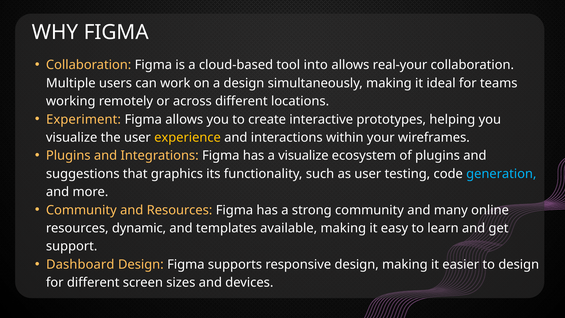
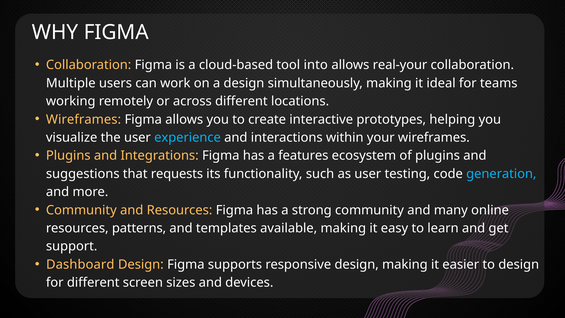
Experiment: Experiment -> Wireframes (84, 119)
experience colour: yellow -> light blue (188, 137)
a visualize: visualize -> features (303, 156)
graphics: graphics -> requests (177, 174)
dynamic: dynamic -> patterns (139, 228)
